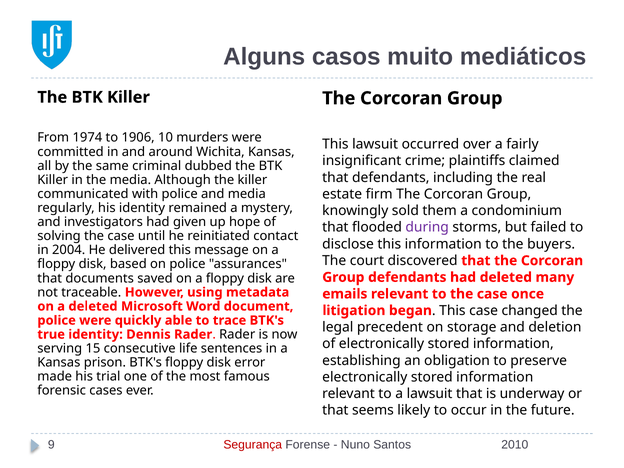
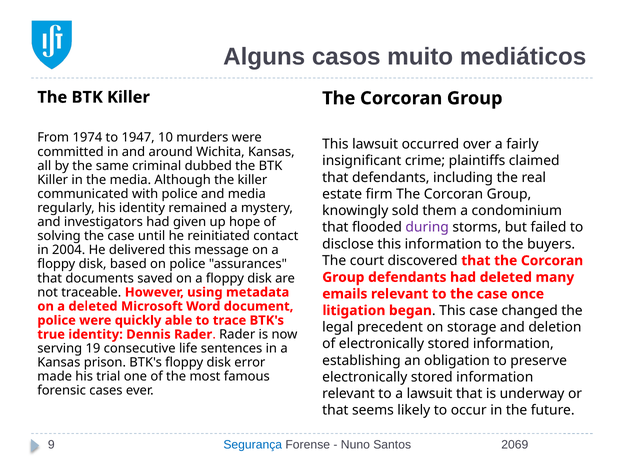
1906: 1906 -> 1947 (138, 138)
15: 15 -> 19 (93, 348)
Segurança colour: red -> blue (253, 445)
2010: 2010 -> 2069 (515, 445)
